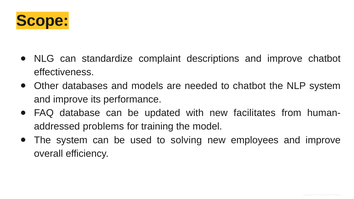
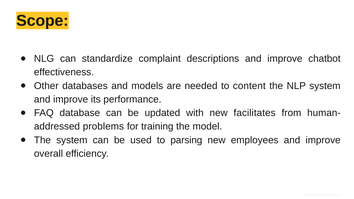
to chatbot: chatbot -> content (249, 86)
solving: solving -> parsing (186, 140)
